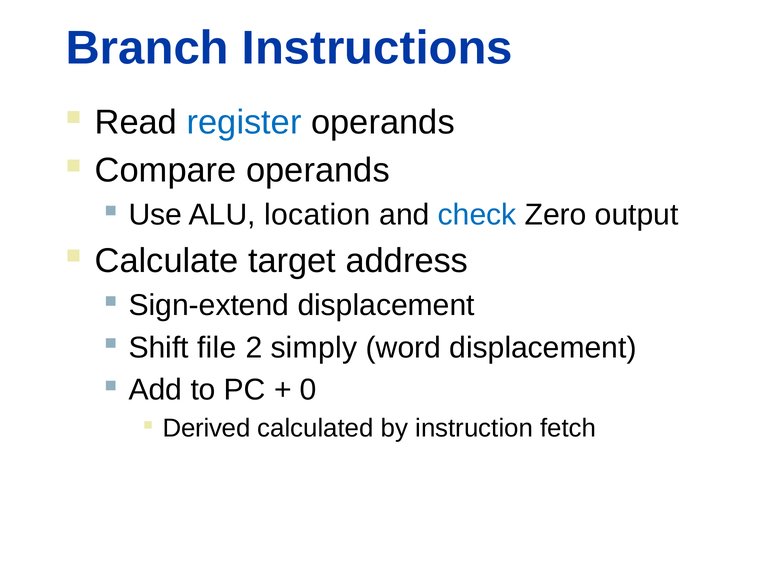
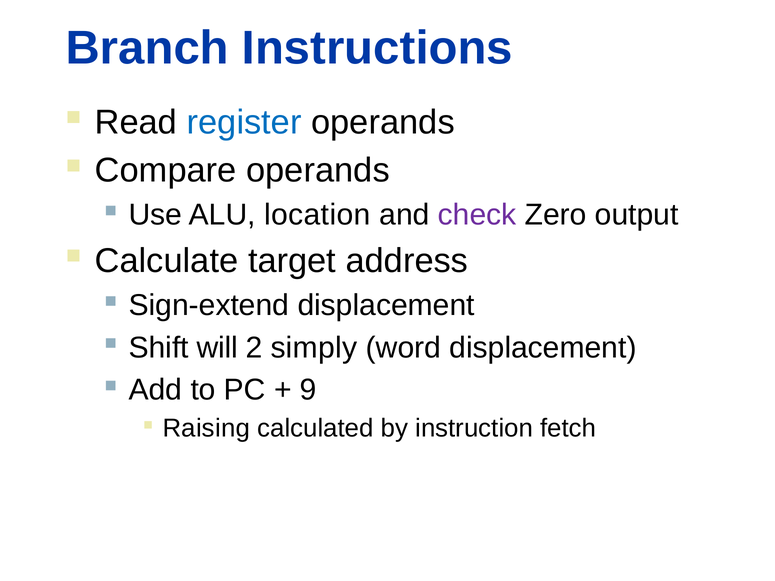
check colour: blue -> purple (477, 215)
file: file -> will (217, 348)
0: 0 -> 9 (308, 390)
Derived: Derived -> Raising (206, 428)
